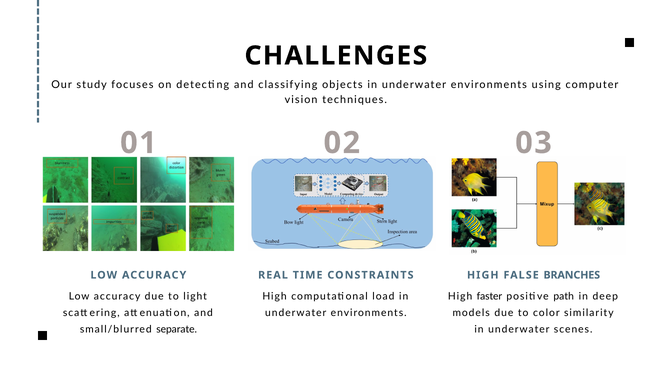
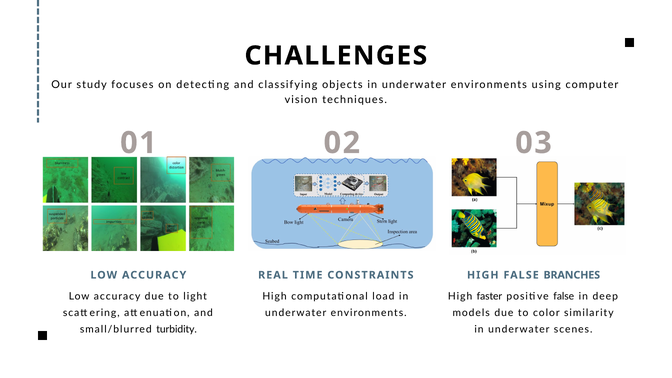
positive path: path -> false (564, 296)
separate: separate -> turbidity (177, 329)
